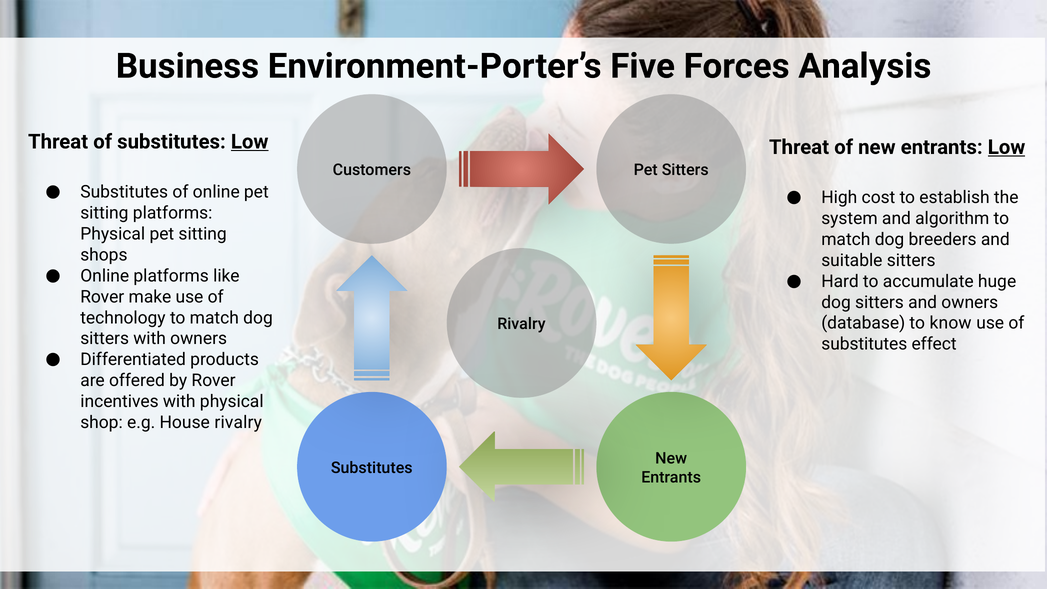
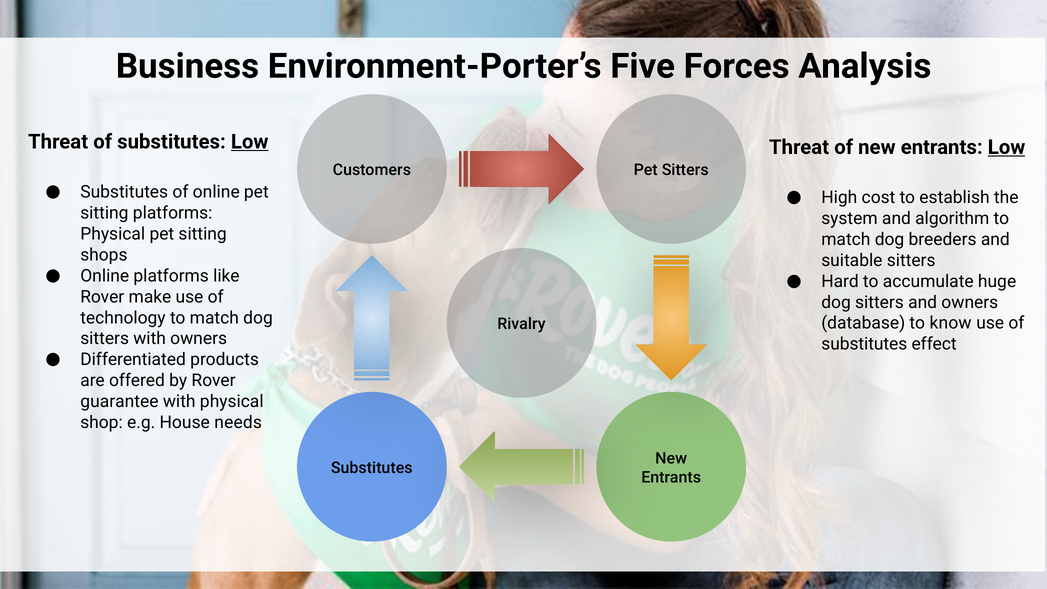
incentives: incentives -> guarantee (119, 402)
House rivalry: rivalry -> needs (238, 422)
